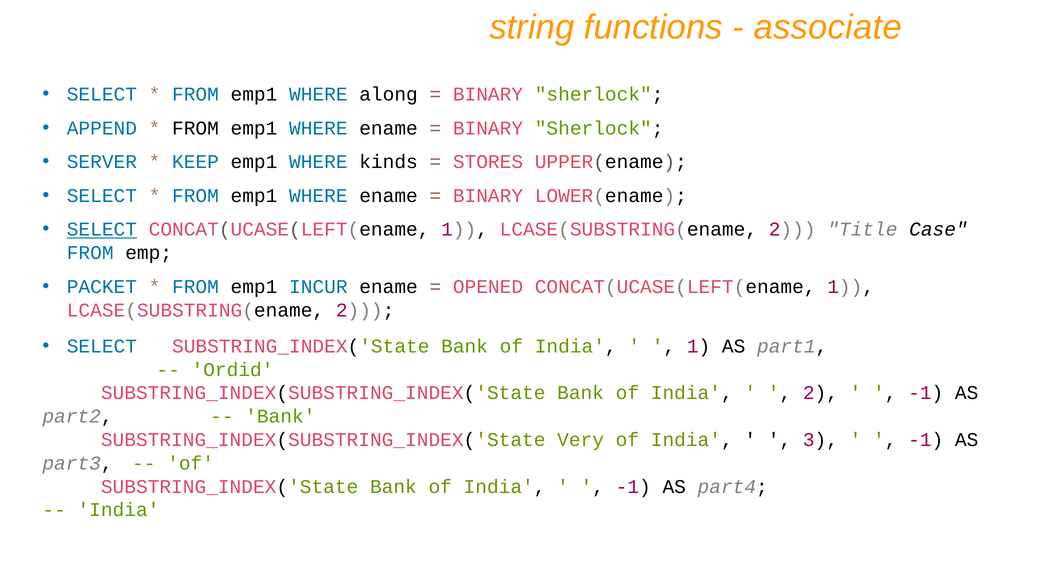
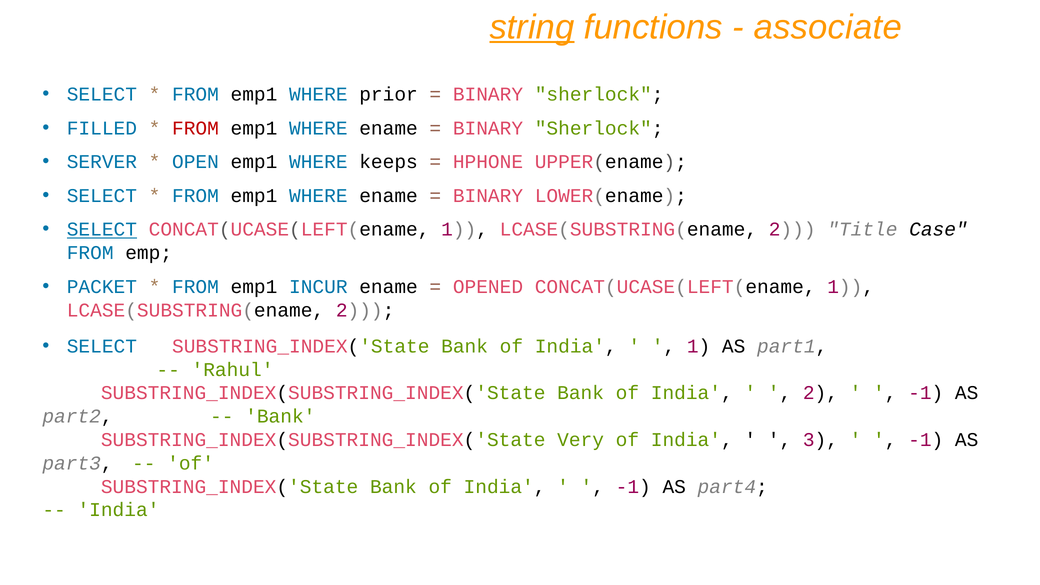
string underline: none -> present (532, 27)
along: along -> prior (389, 94)
APPEND: APPEND -> FILLED (102, 128)
FROM colour: black -> red (195, 128)
KEEP: KEEP -> OPEN (195, 162)
kinds: kinds -> keeps (389, 162)
STORES: STORES -> HPHONE (488, 162)
Ordid: Ordid -> Rahul (233, 370)
